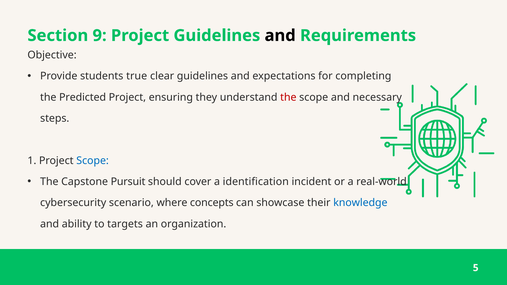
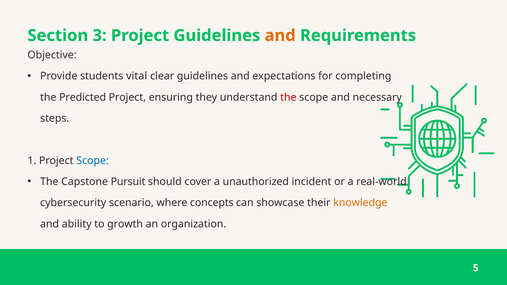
9: 9 -> 3 (100, 36)
and colour: black -> orange (280, 36)
true: true -> vital (137, 76)
identification: identification -> unauthorized (256, 182)
knowledge colour: blue -> orange (360, 203)
targets: targets -> growth (125, 224)
